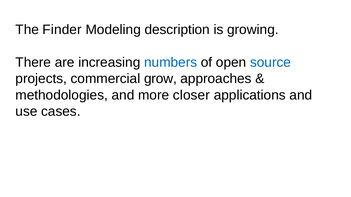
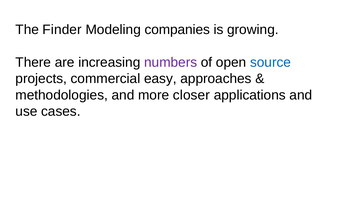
description: description -> companies (177, 30)
numbers colour: blue -> purple (171, 63)
grow: grow -> easy (160, 79)
